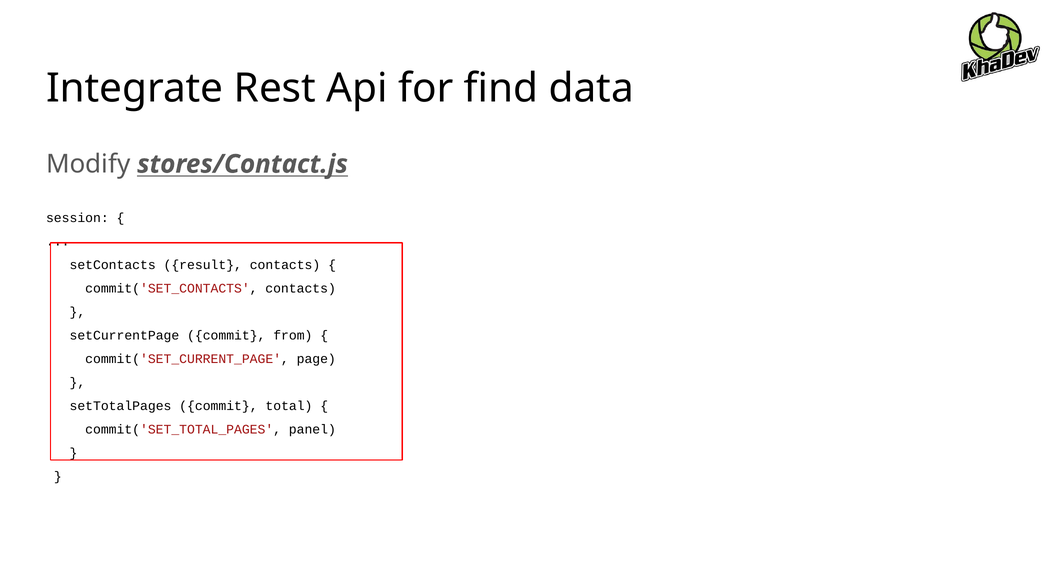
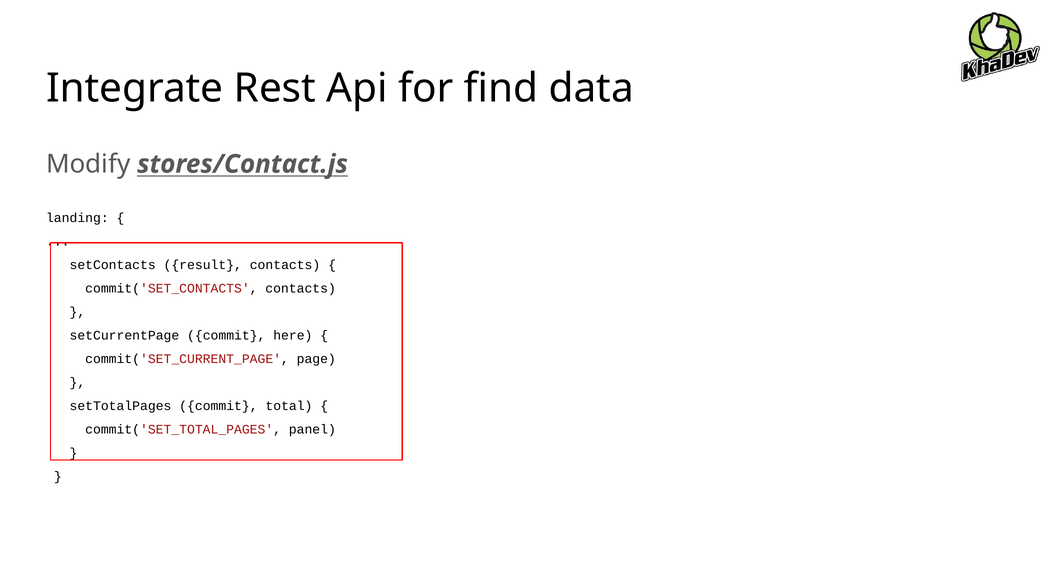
session: session -> landing (77, 218)
from: from -> here (293, 336)
